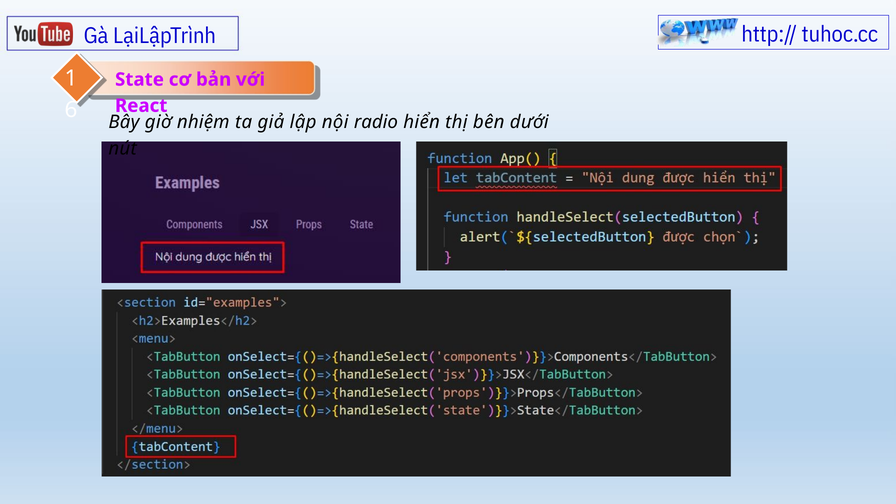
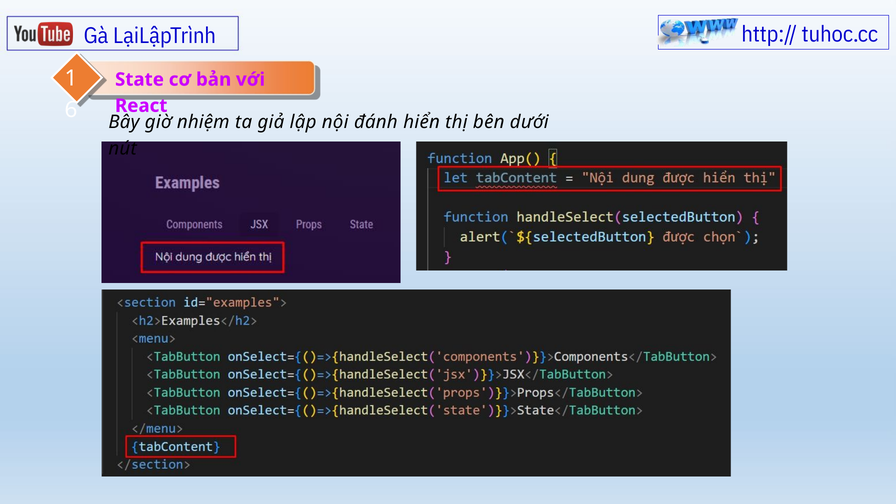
radio: radio -> đánh (376, 122)
